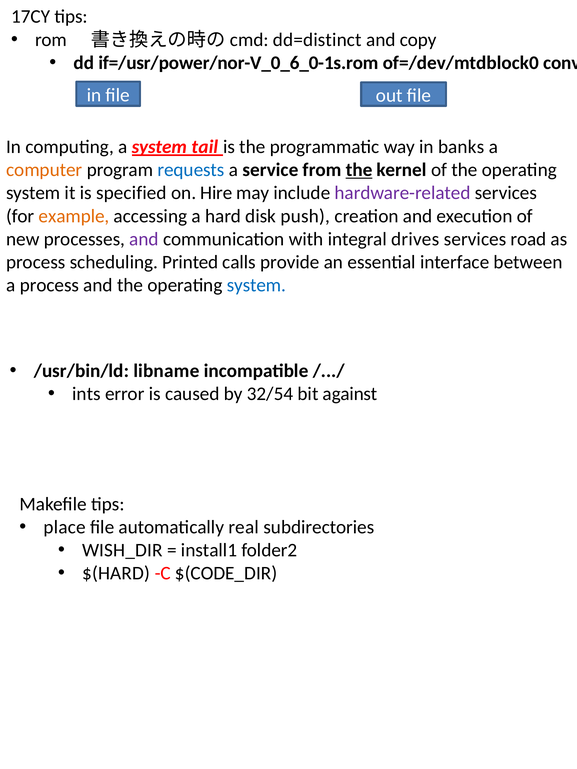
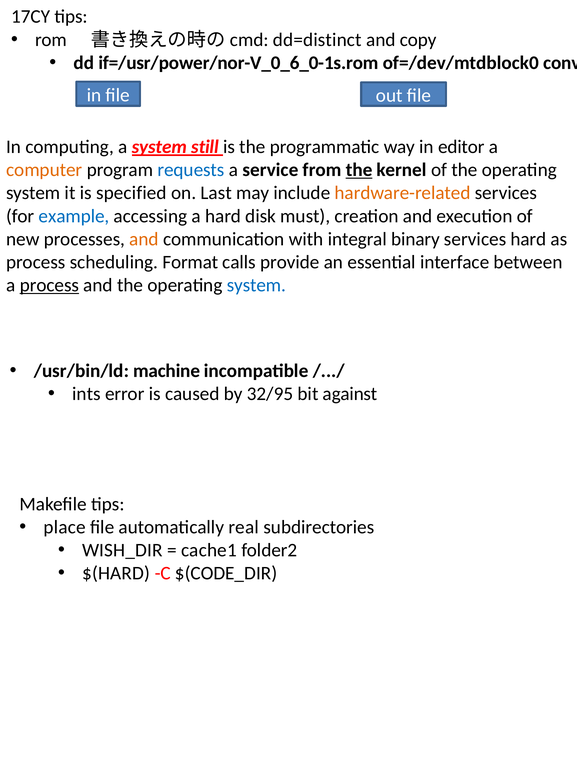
tail: tail -> still (205, 147)
banks: banks -> editor (461, 147)
Hire: Hire -> Last (216, 193)
hardware-related colour: purple -> orange (403, 193)
example colour: orange -> blue (74, 216)
push: push -> must (305, 216)
and colour: purple -> orange (144, 239)
drives: drives -> binary (415, 239)
services road: road -> hard (528, 239)
Printed: Printed -> Format (190, 262)
process underline: none -> present (49, 285)
libname: libname -> machine (167, 371)
32/54: 32/54 -> 32/95 (270, 394)
install1: install1 -> cache1 (209, 550)
